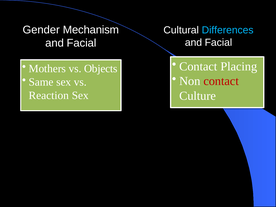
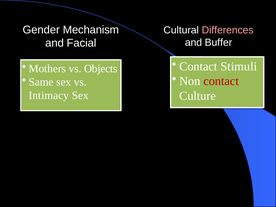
Differences colour: light blue -> pink (228, 30)
Facial: Facial -> Buffer (218, 43)
Placing: Placing -> Stimuli (239, 66)
Reaction: Reaction -> Intimacy (49, 95)
